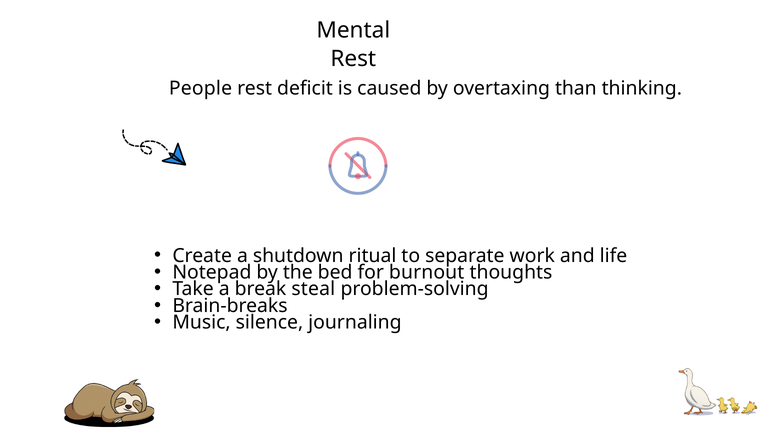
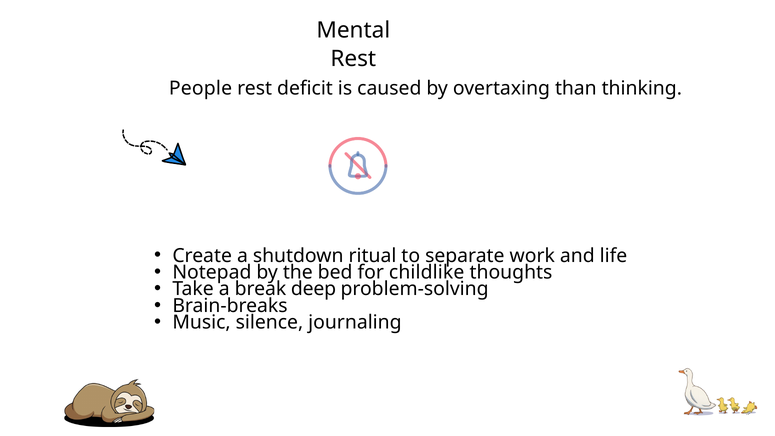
burnout: burnout -> childlike (427, 272)
steal: steal -> deep (314, 289)
